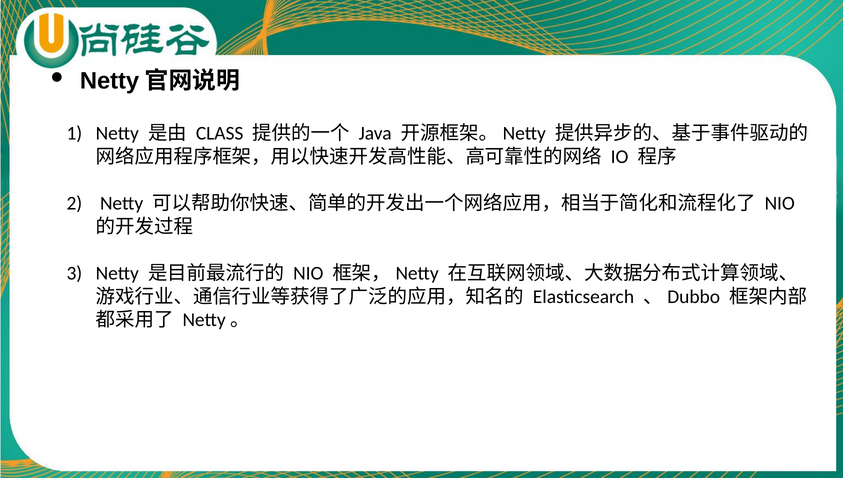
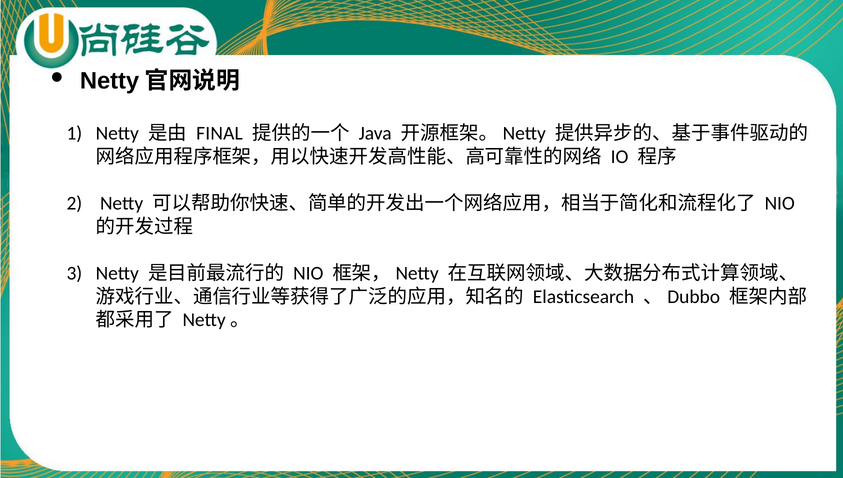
CLASS: CLASS -> FINAL (220, 133)
